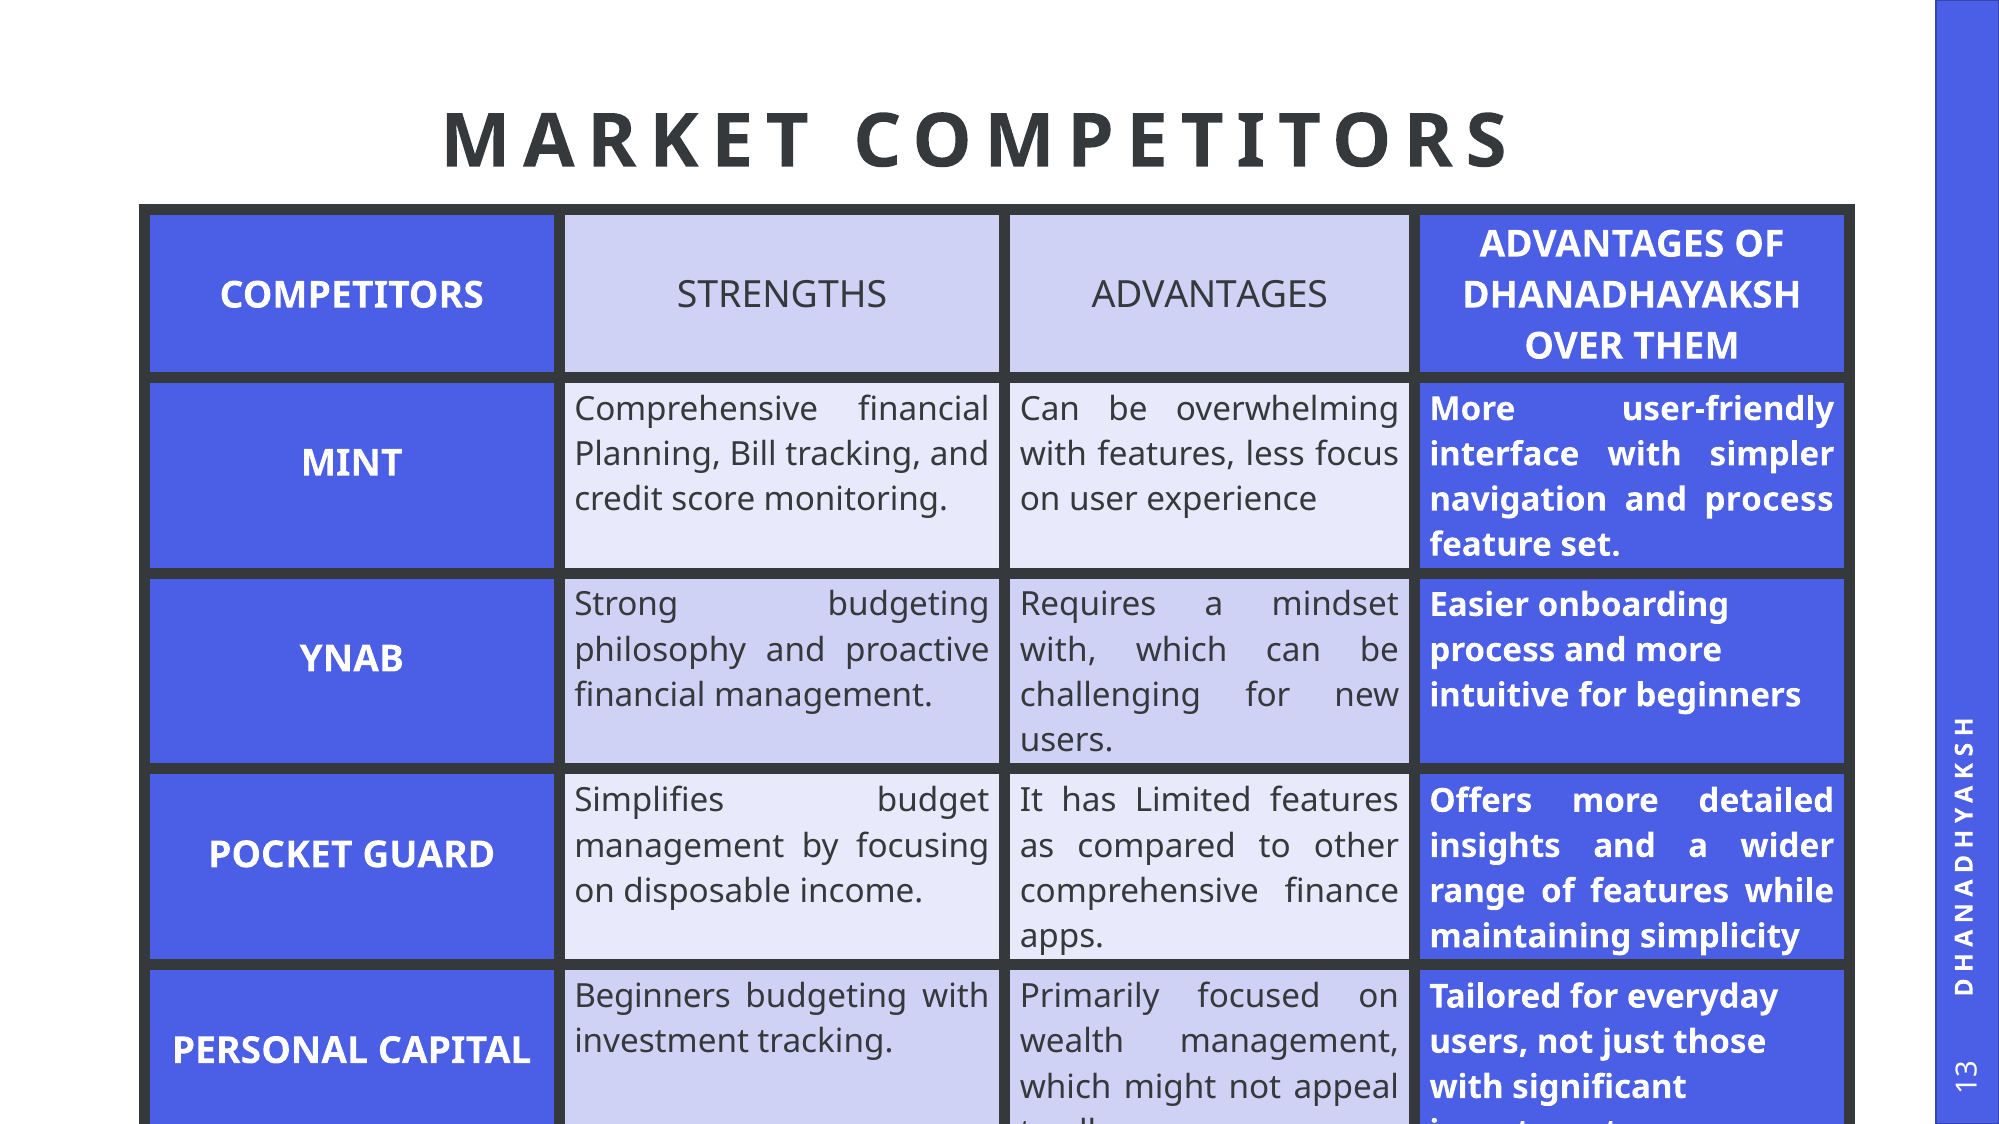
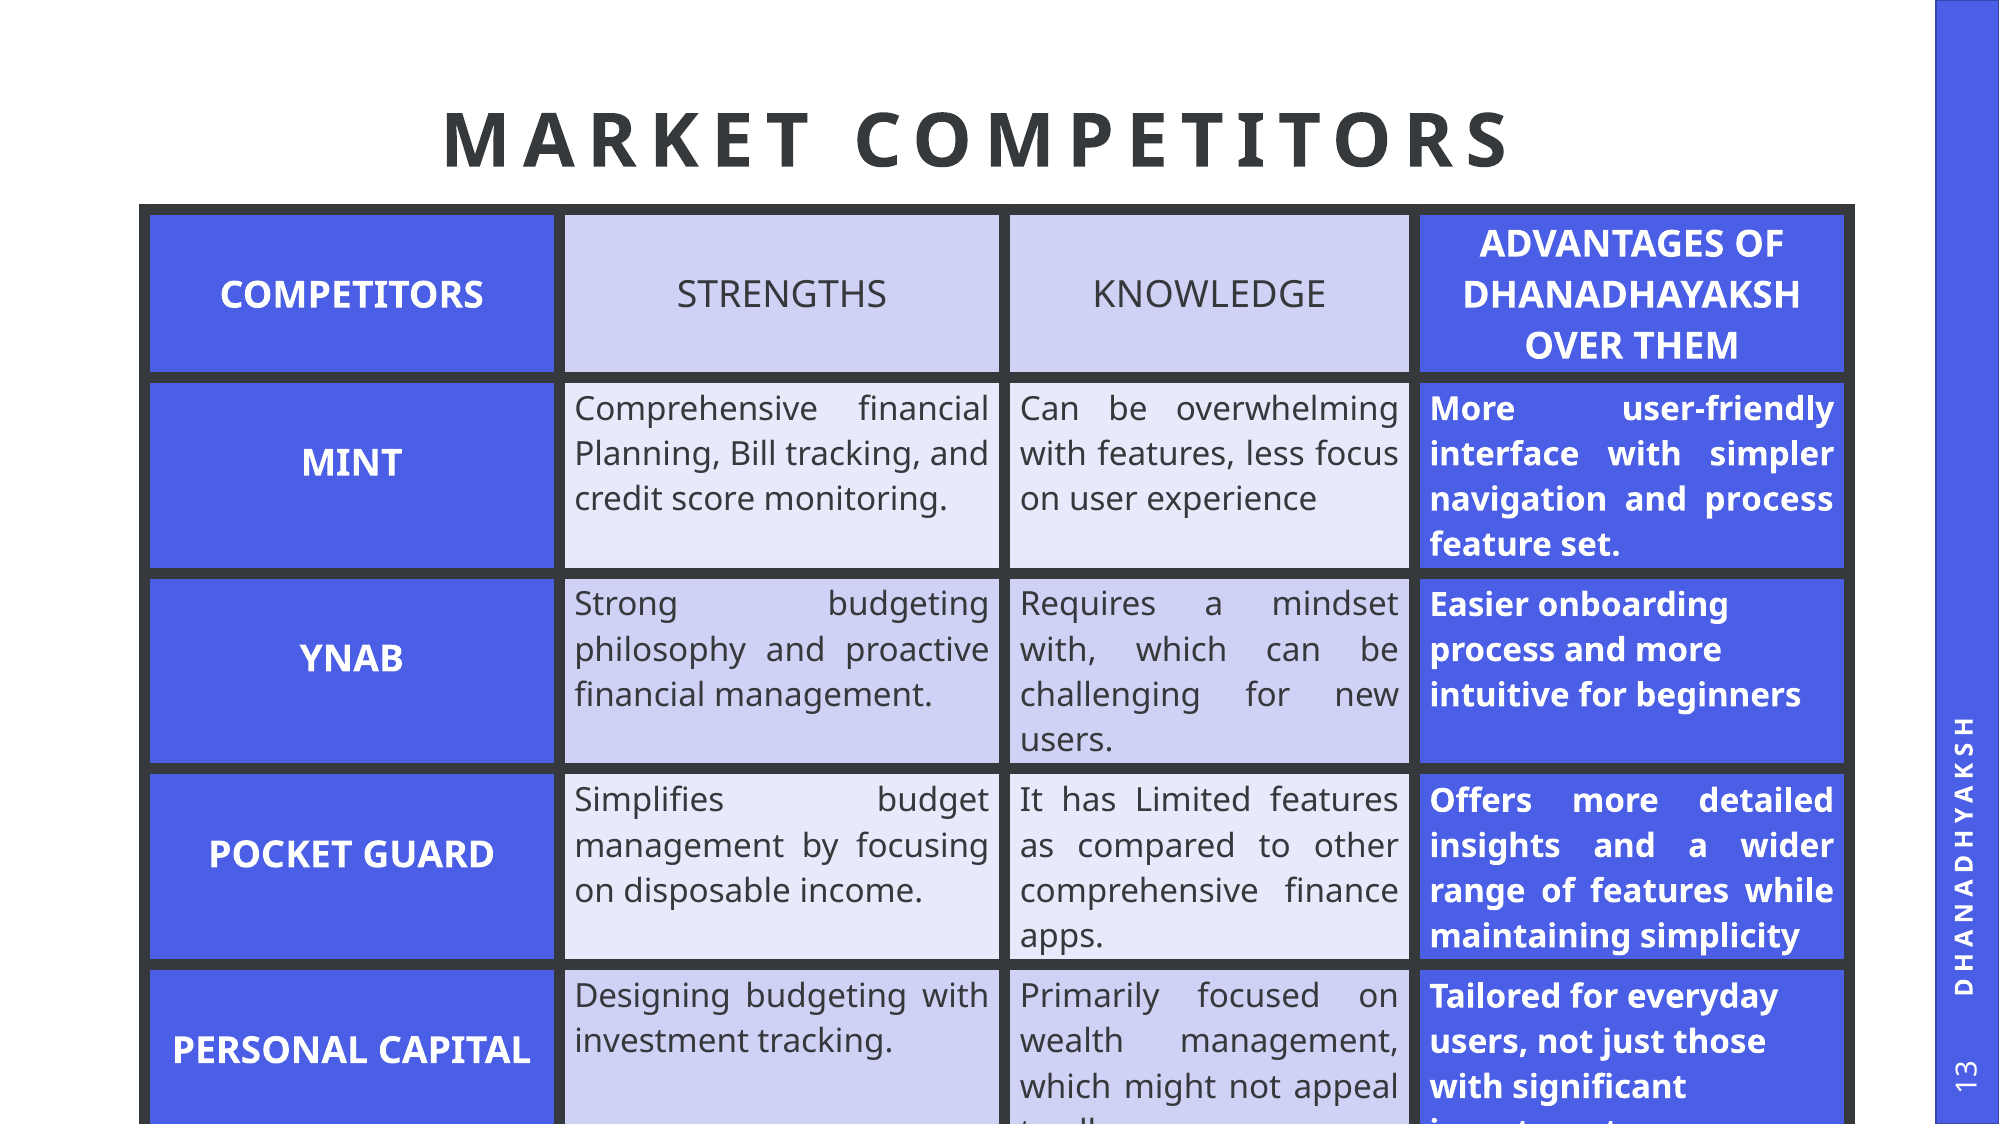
STRENGTHS ADVANTAGES: ADVANTAGES -> KNOWLEDGE (1209, 295)
Beginners: Beginners -> Designing (652, 997)
